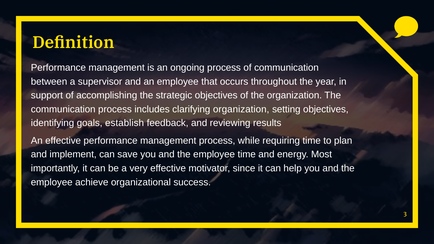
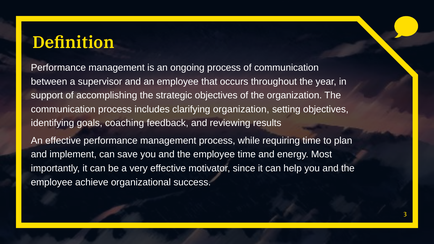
establish: establish -> coaching (125, 123)
